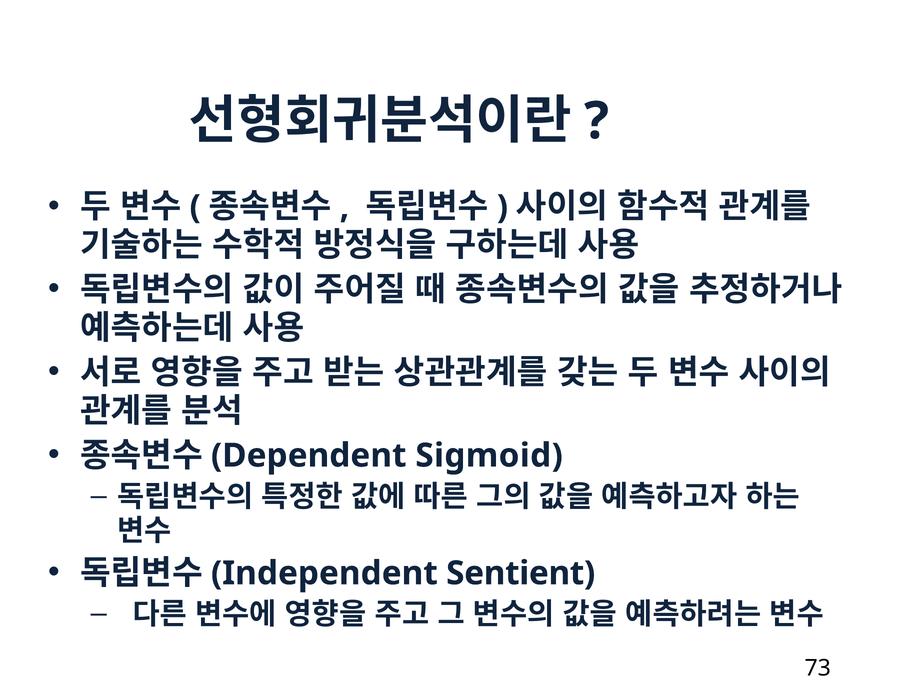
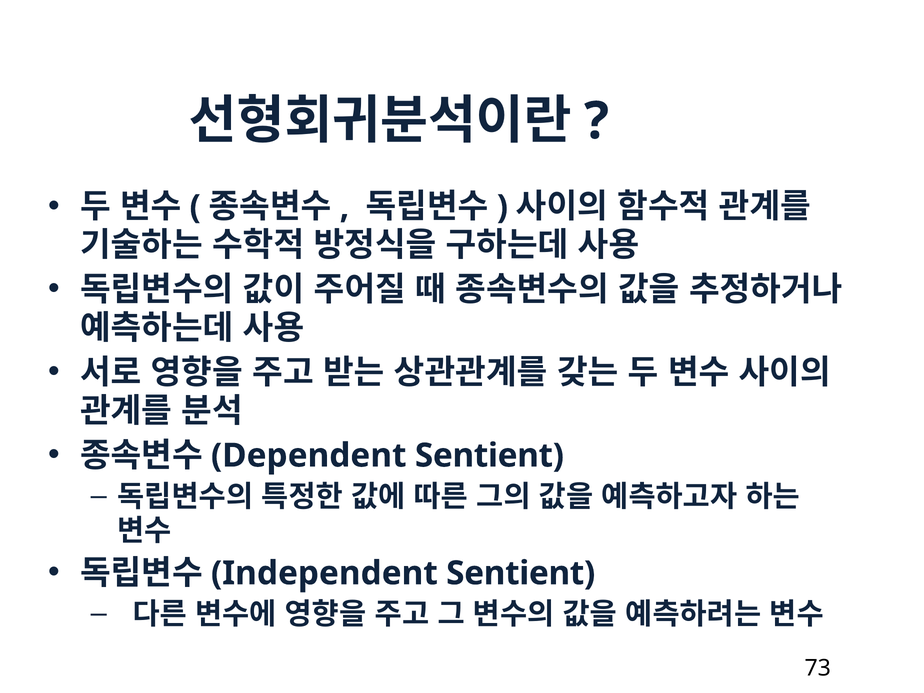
Sigmoid: Sigmoid -> Sentient (489, 456)
